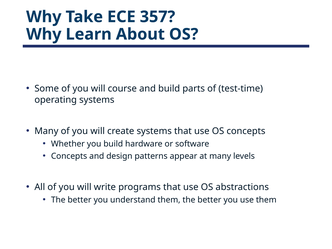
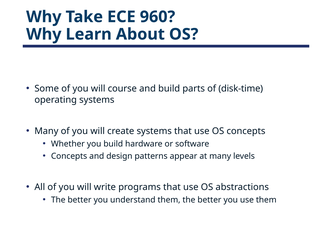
357: 357 -> 960 (158, 17)
test-time: test-time -> disk-time (241, 89)
